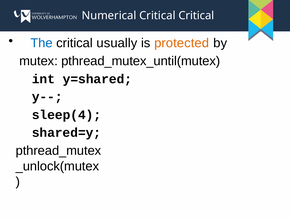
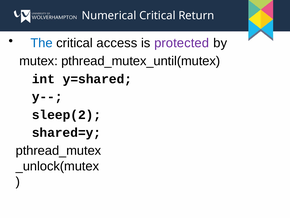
Critical Critical: Critical -> Return (196, 16)
usually: usually -> access (117, 43)
protected colour: orange -> purple (182, 43)
sleep(4: sleep(4 -> sleep(2 (66, 115)
